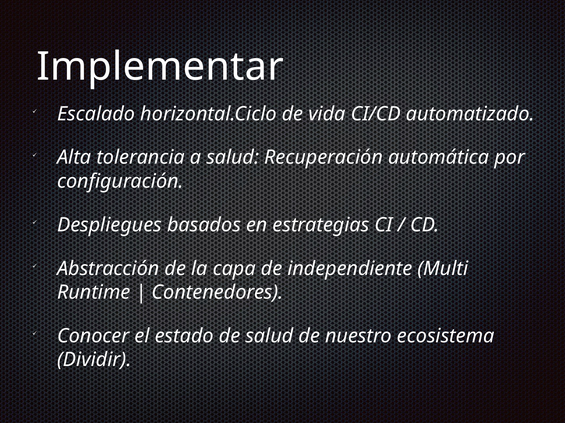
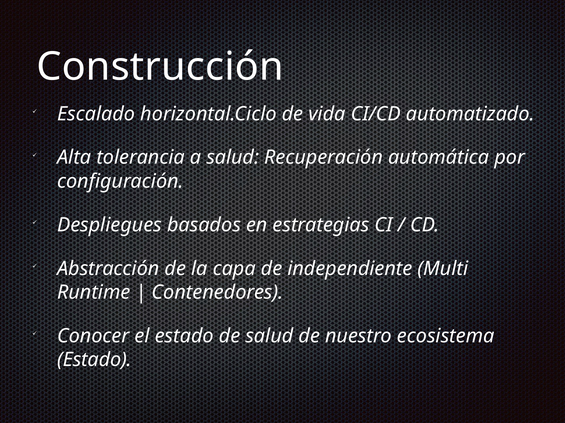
Implementar: Implementar -> Construcción (160, 67)
Dividir: Dividir -> Estado (94, 360)
